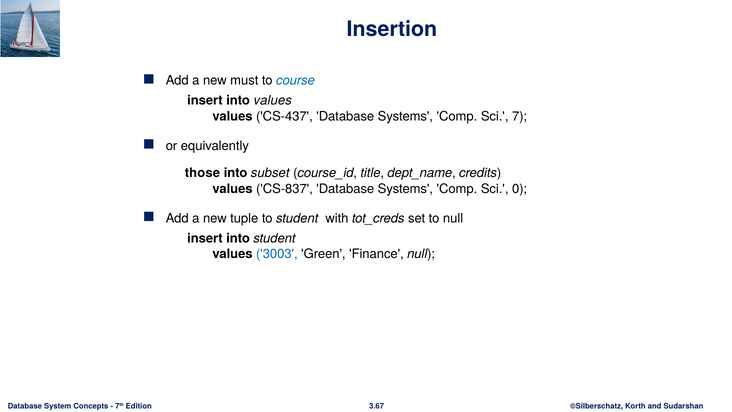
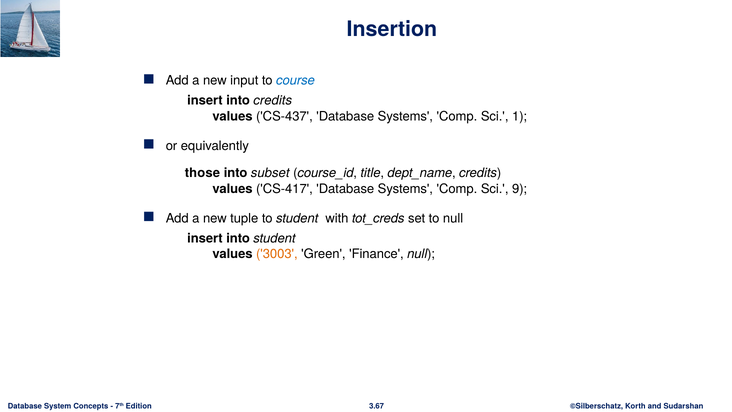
must: must -> input (244, 80)
into values: values -> credits (273, 101)
7: 7 -> 1 (520, 116)
CS-837: CS-837 -> CS-417 (284, 189)
0: 0 -> 9 (520, 189)
3003 colour: blue -> orange (277, 254)
